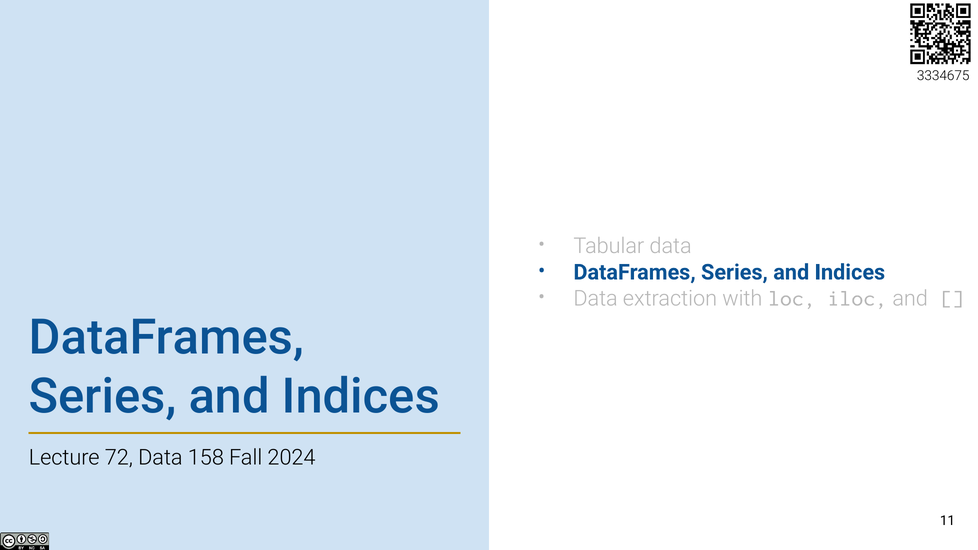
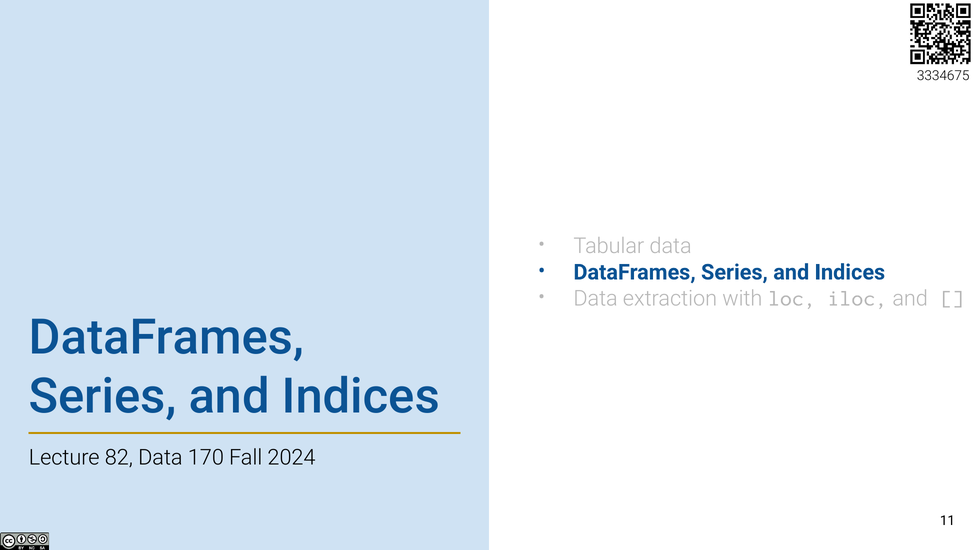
72: 72 -> 82 (119, 458)
158: 158 -> 170 (206, 458)
